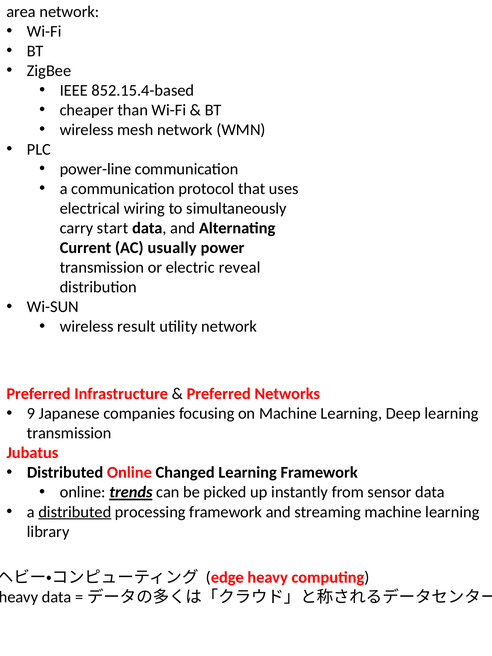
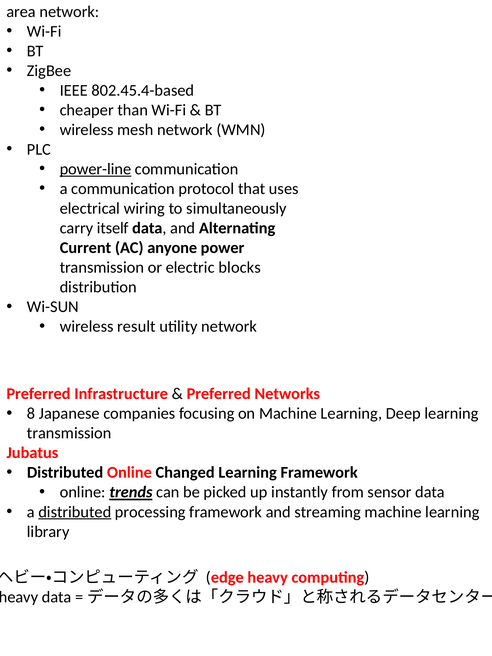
852.15.4-based: 852.15.4-based -> 802.45.4-based (143, 90)
power-line underline: none -> present (96, 169)
start: start -> itself (113, 228)
usually: usually -> anyone (172, 248)
reveal: reveal -> blocks (240, 267)
9: 9 -> 8 (31, 414)
